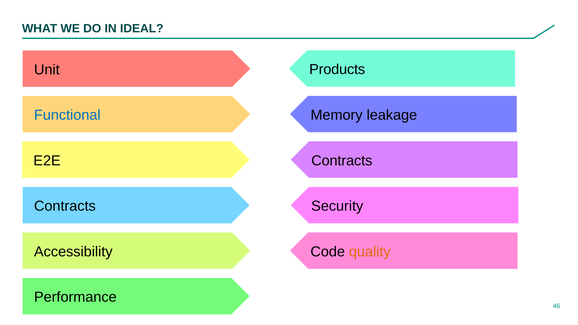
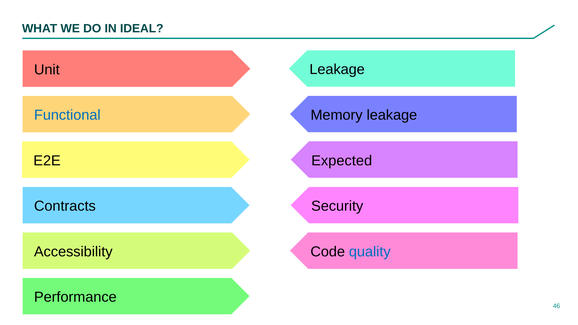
Products: Products -> Leakage (337, 70)
Contracts: Contracts -> Expected (342, 161)
quality colour: orange -> blue (370, 252)
